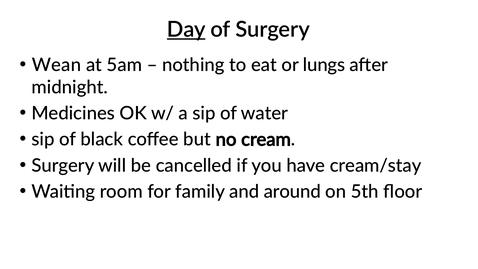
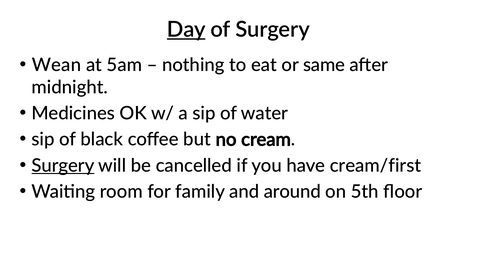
lungs: lungs -> same (324, 65)
Surgery underline: none -> present (63, 166)
cream/stay: cream/stay -> cream/first (375, 166)
